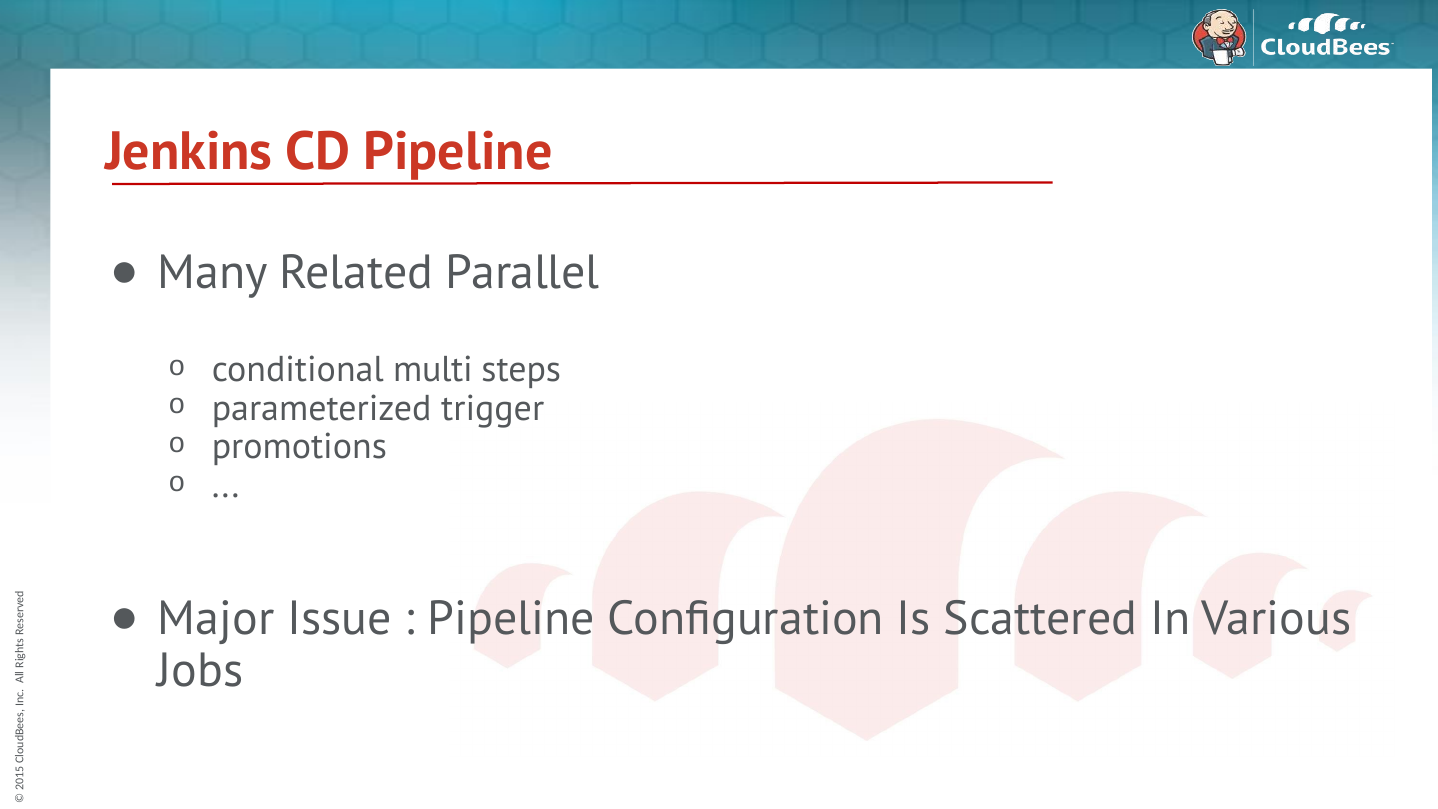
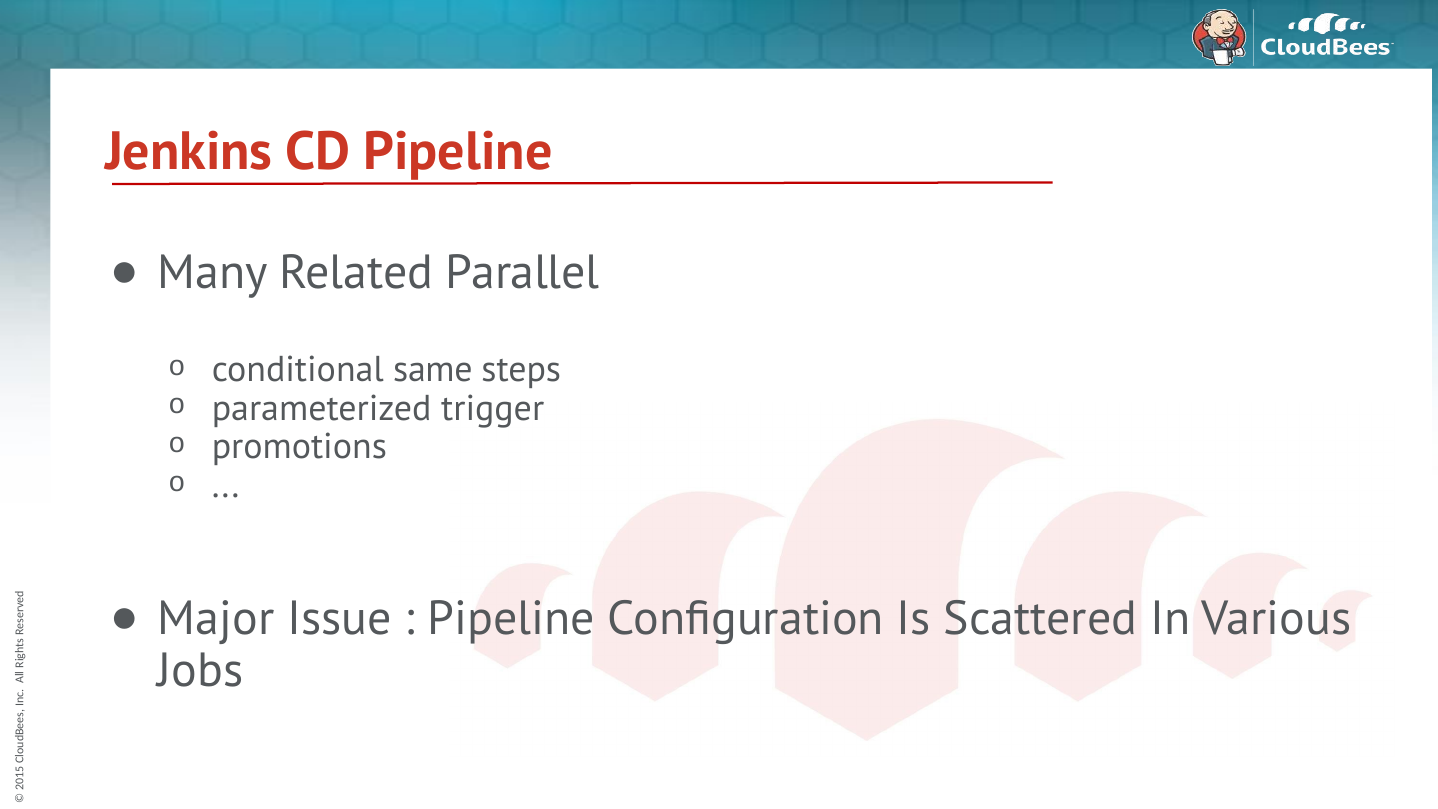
multi: multi -> same (433, 369)
